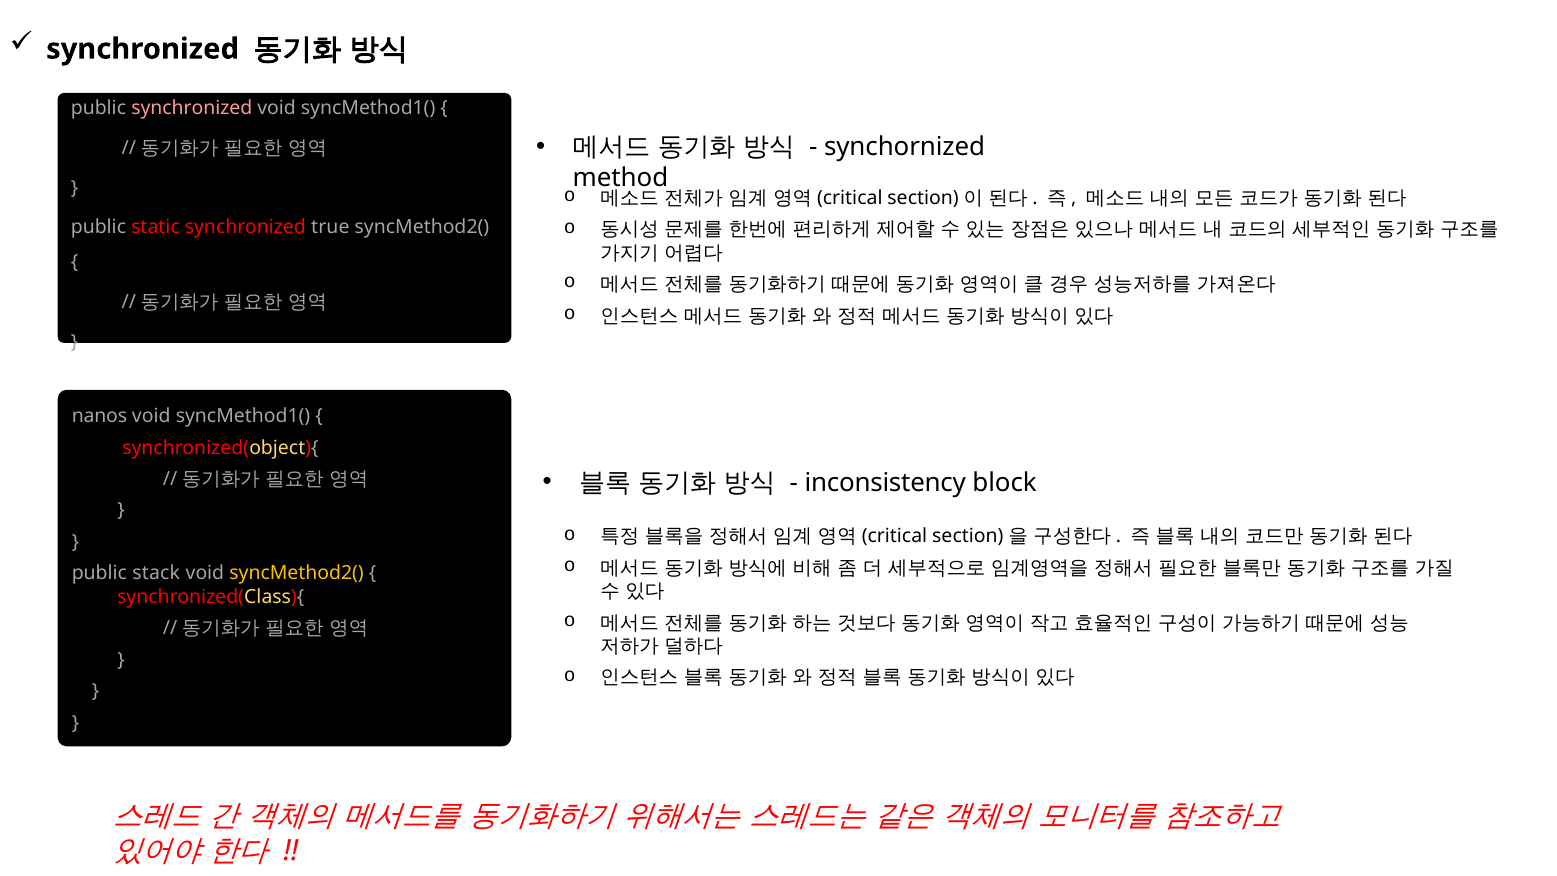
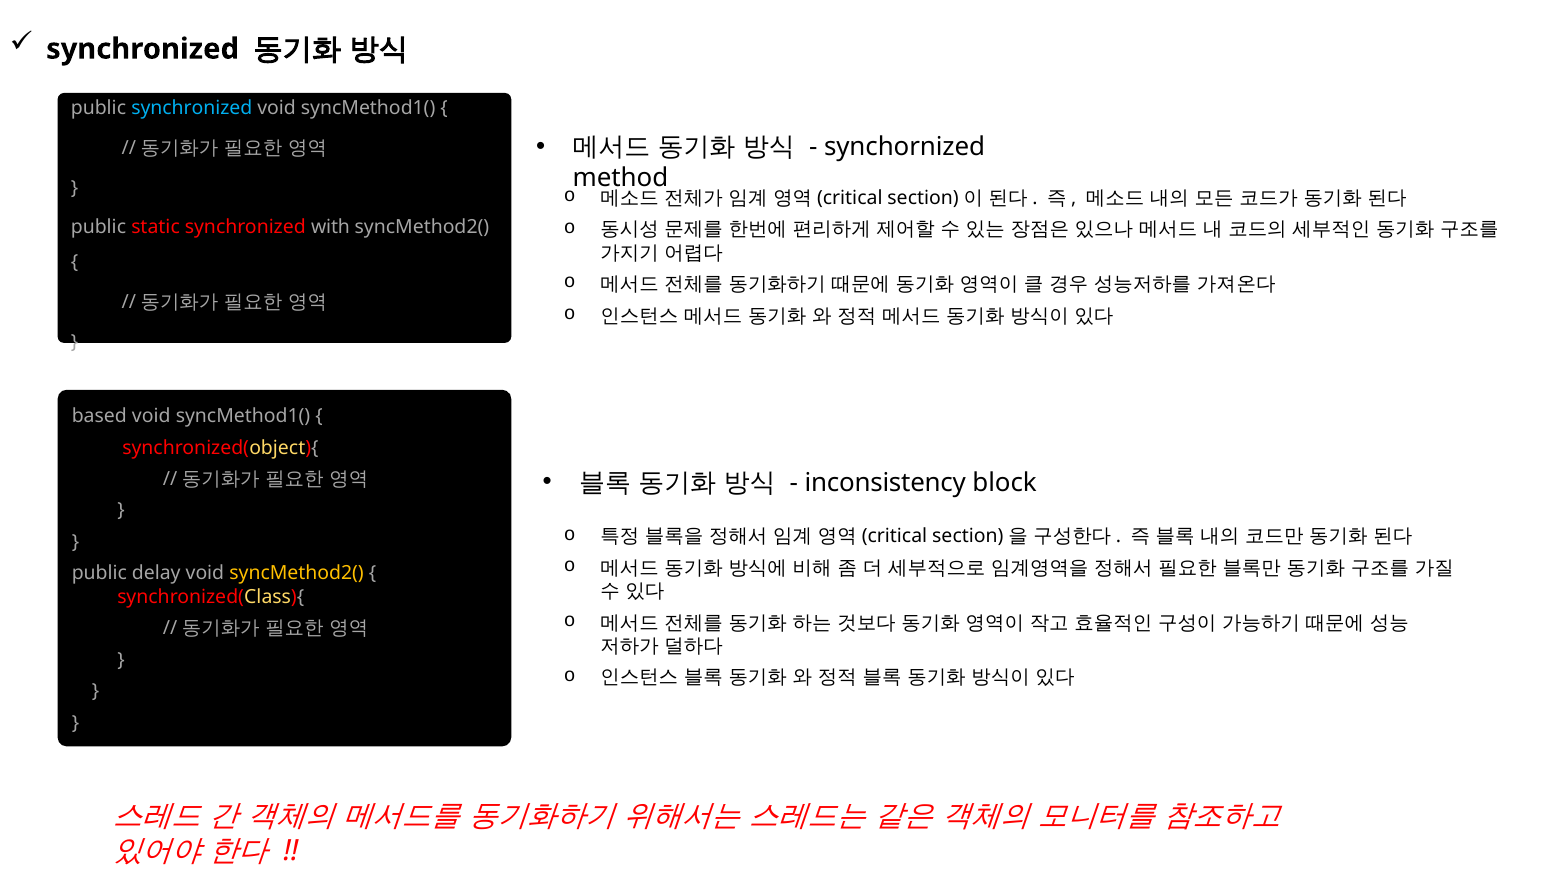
synchronized colour: pink -> light blue (192, 108)
true: true -> with (330, 227)
nanos: nanos -> based (99, 416)
stack: stack -> delay (156, 573)
